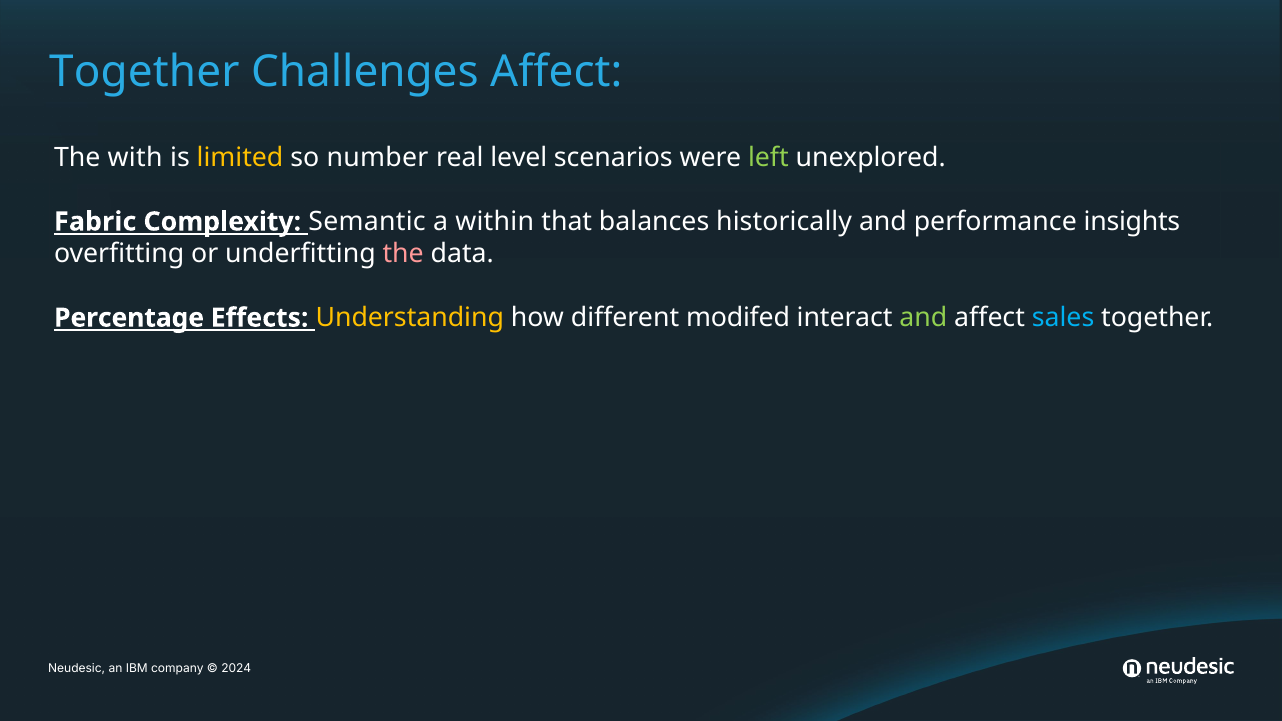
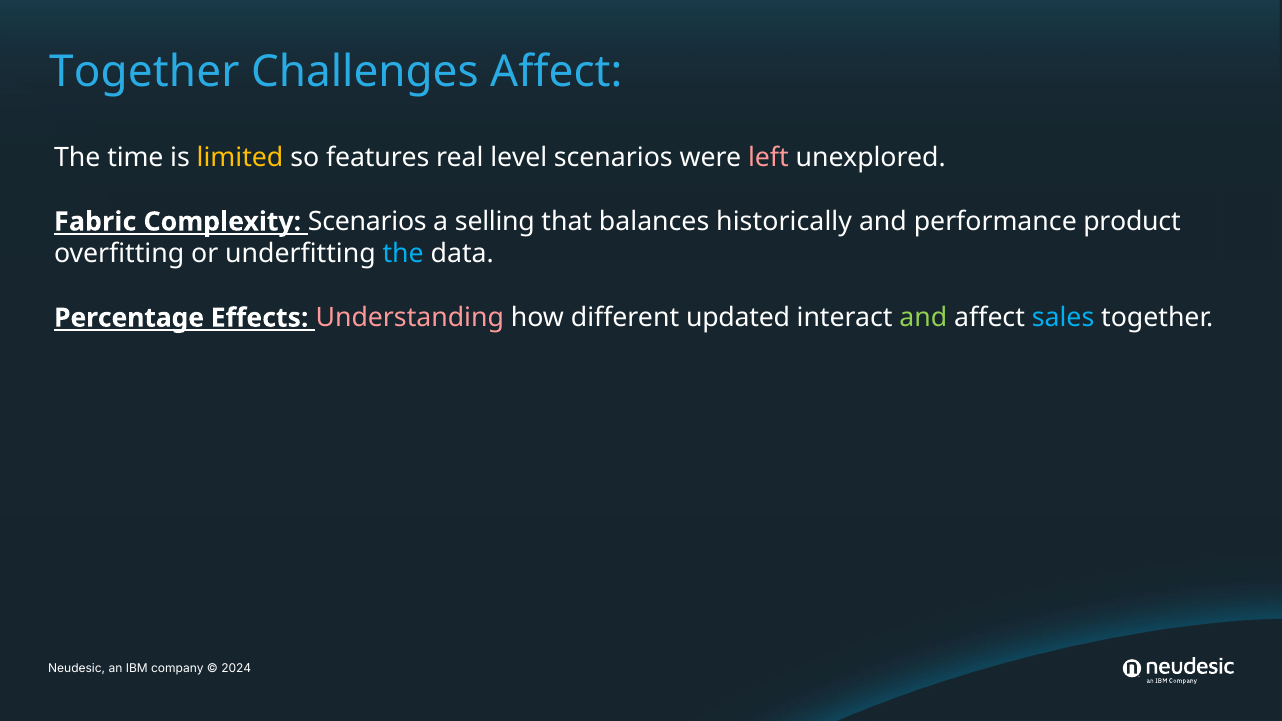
with: with -> time (135, 158)
number: number -> features (378, 158)
left colour: light green -> pink (768, 158)
Complexity Semantic: Semantic -> Scenarios (367, 222)
within: within -> selling (495, 222)
insights: insights -> product (1132, 222)
the colour: pink -> light blue (403, 254)
Understanding colour: yellow -> pink (410, 318)
modifed: modifed -> updated (738, 318)
